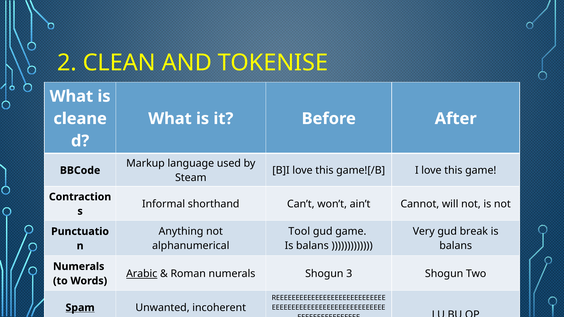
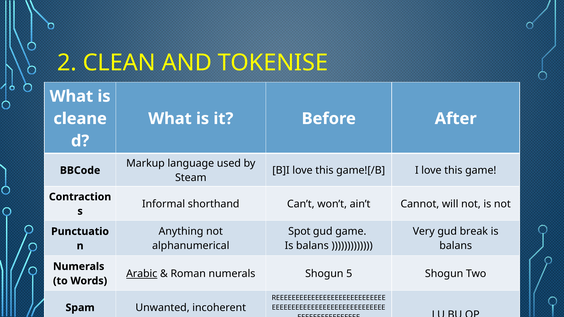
Tool: Tool -> Spot (299, 232)
3: 3 -> 5 (349, 274)
Spam underline: present -> none (80, 308)
